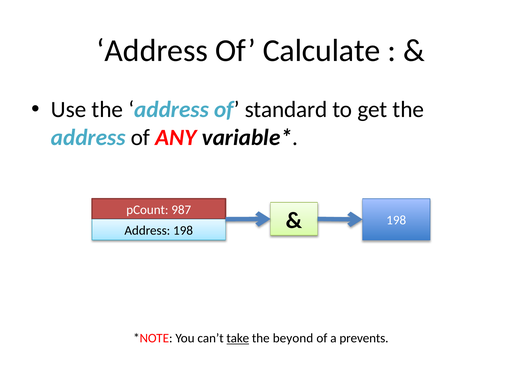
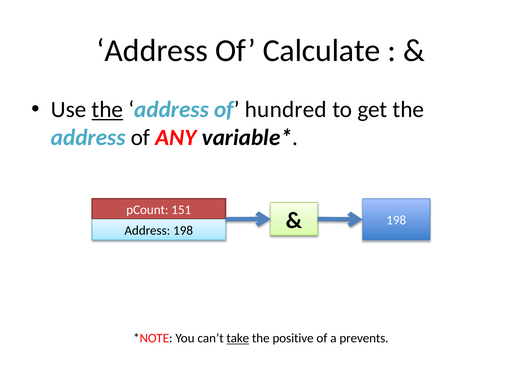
the underline: none -> present (107, 110)
standard: standard -> hundred (286, 110)
987: 987 -> 151 (181, 210)
beyond: beyond -> positive (293, 338)
